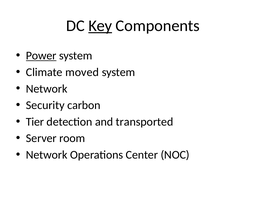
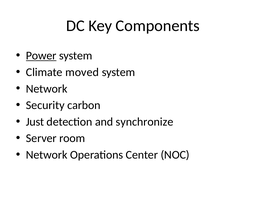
Key underline: present -> none (100, 26)
Tier: Tier -> Just (35, 122)
transported: transported -> synchronize (145, 122)
